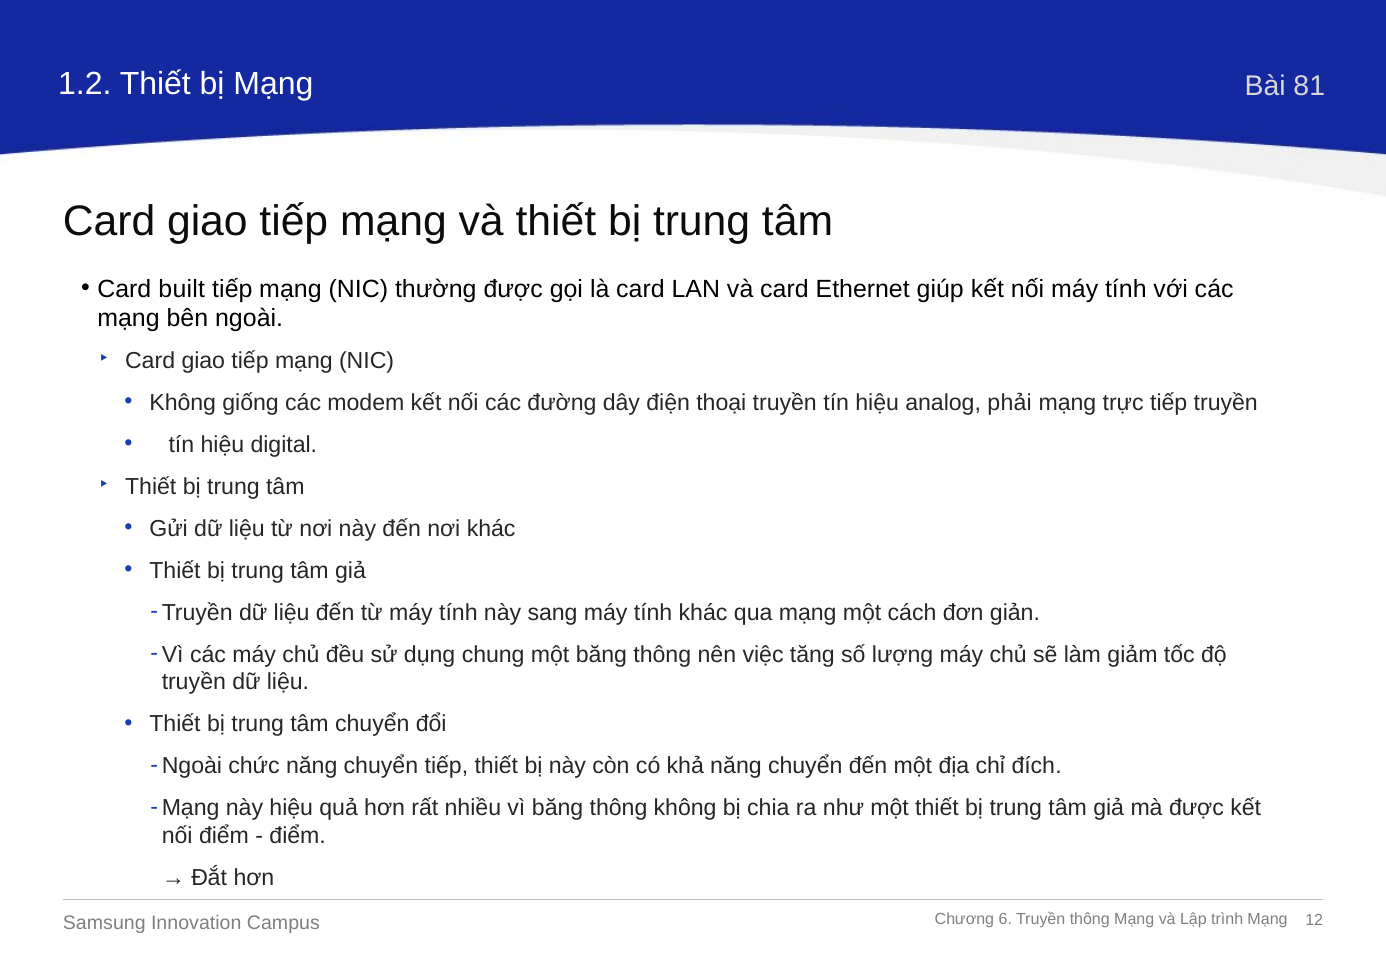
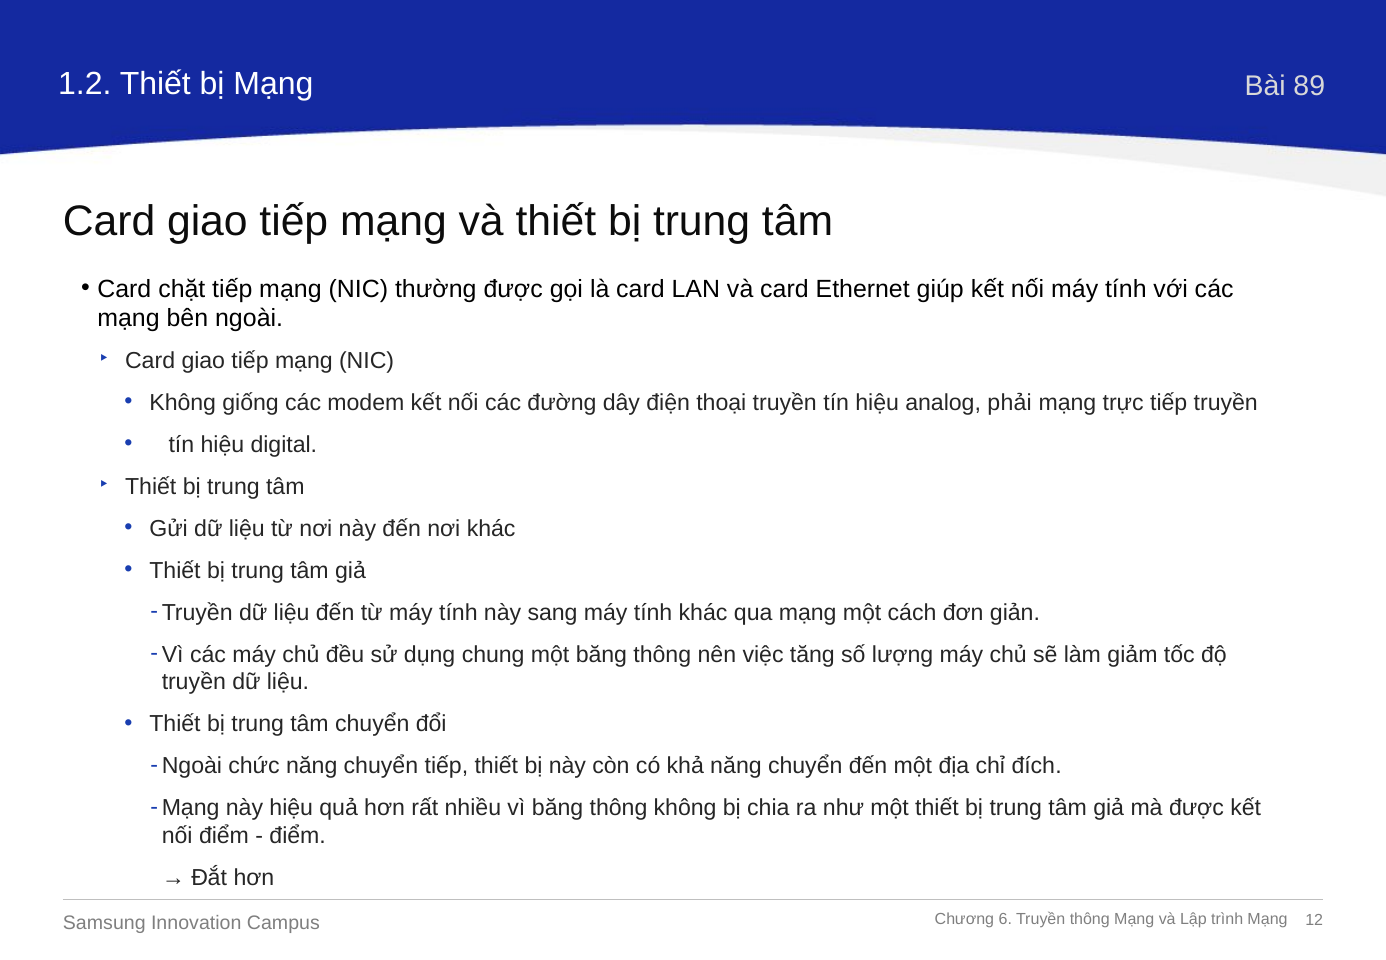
81: 81 -> 89 (1309, 86)
built: built -> chặt (182, 289)
